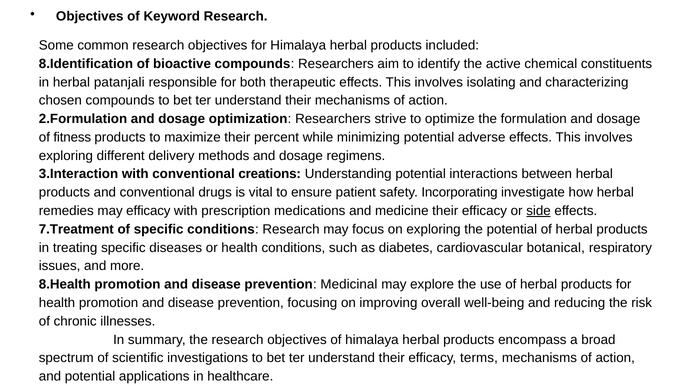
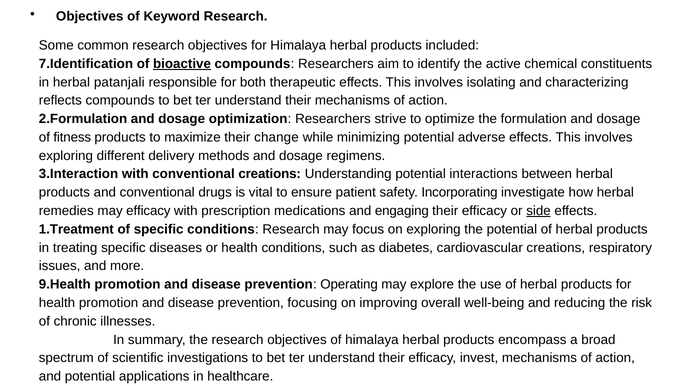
8.Identification: 8.Identification -> 7.Identification (86, 64)
bioactive underline: none -> present (182, 64)
chosen: chosen -> reflects (60, 100)
percent: percent -> change (276, 137)
medicine: medicine -> engaging (402, 211)
7.Treatment: 7.Treatment -> 1.Treatment (76, 229)
cardiovascular botanical: botanical -> creations (556, 248)
8.Health: 8.Health -> 9.Health (65, 284)
Medicinal: Medicinal -> Operating (349, 284)
terms: terms -> invest (479, 358)
